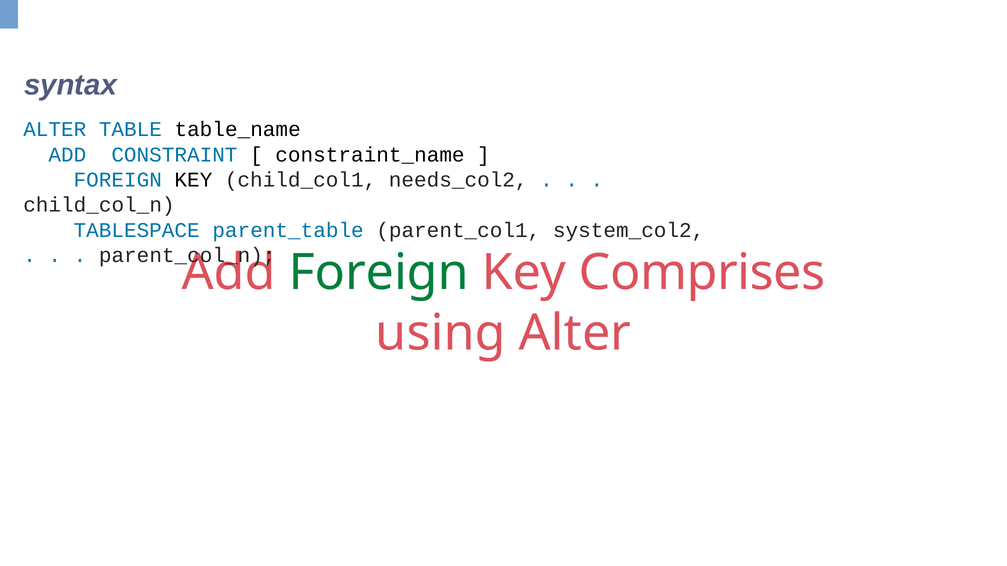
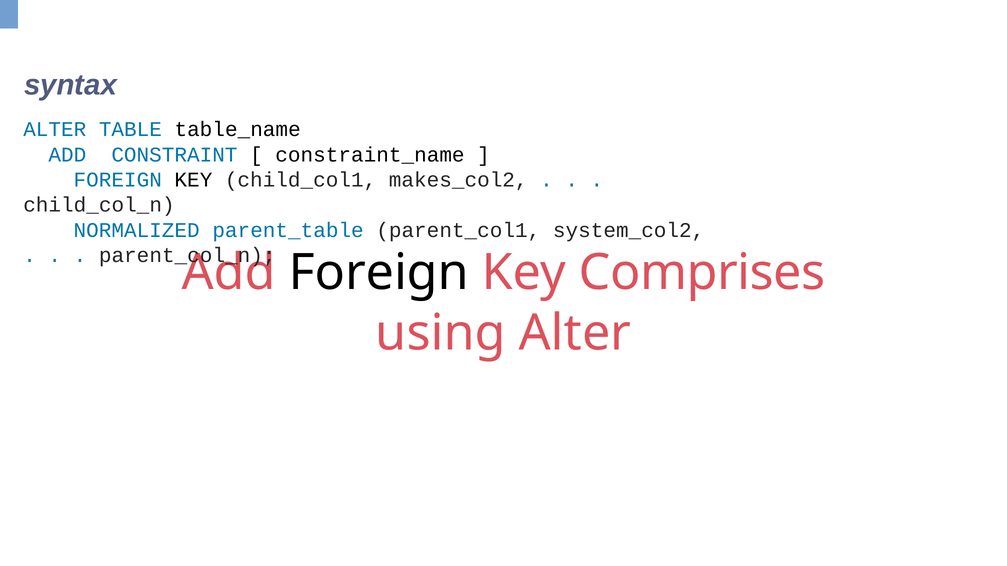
needs_col2: needs_col2 -> makes_col2 (458, 180)
TABLESPACE: TABLESPACE -> NORMALIZED (137, 230)
Foreign colour: green -> black (379, 273)
